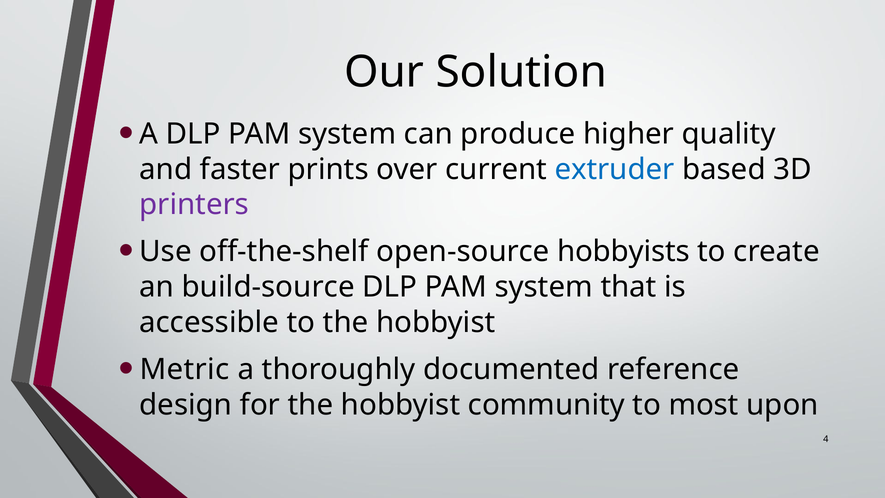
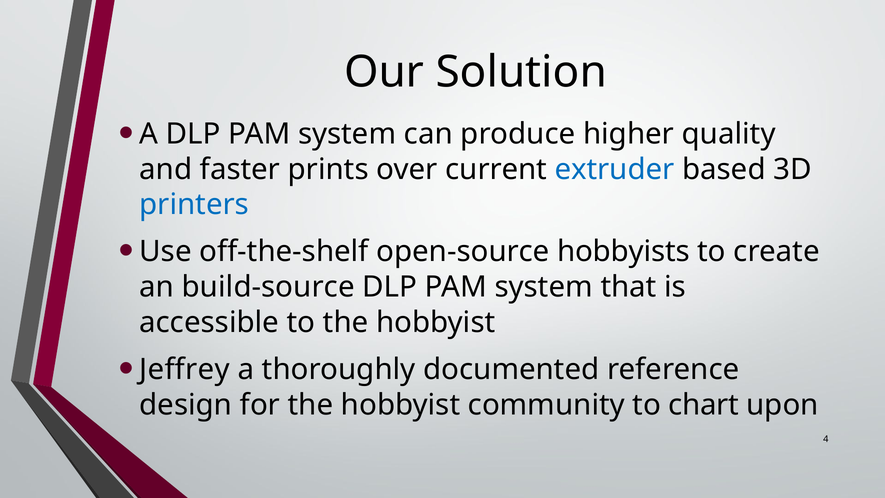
printers colour: purple -> blue (194, 205)
Metric: Metric -> Jeffrey (185, 369)
most: most -> chart (704, 405)
